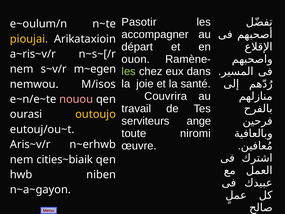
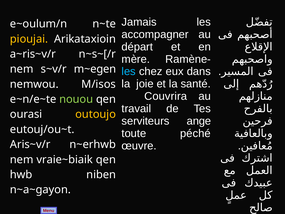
Pasotir: Pasotir -> Jamais (139, 22)
ouon: ouon -> mère (136, 59)
les colour: light green -> light blue (129, 71)
nouou colour: pink -> light green (76, 99)
niromi: niromi -> péché (195, 133)
cities~biaik: cities~biaik -> vraie~biaik (65, 159)
